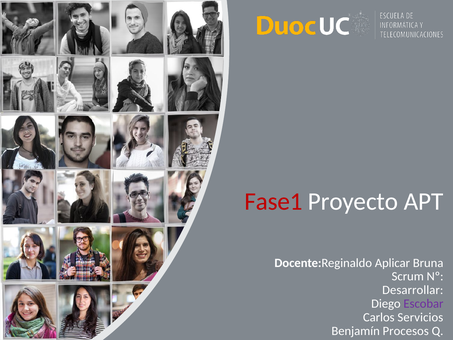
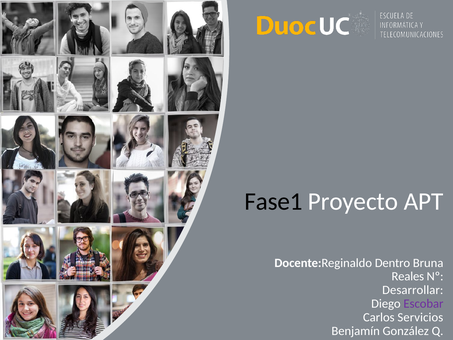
Fase1 colour: red -> black (273, 201)
Aplicar: Aplicar -> Dentro (392, 263)
Scrum: Scrum -> Reales (408, 276)
Procesos: Procesos -> González (406, 331)
